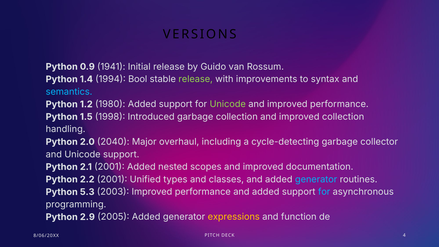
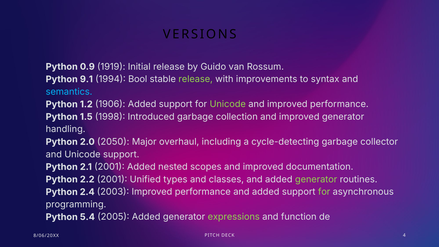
1941: 1941 -> 1919 (111, 67)
1.4: 1.4 -> 9.1 (86, 79)
1980: 1980 -> 1906 (110, 104)
improved collection: collection -> generator (343, 117)
2040: 2040 -> 2050 (113, 142)
generator colour: light blue -> light green (316, 179)
5.3: 5.3 -> 2.4 (87, 192)
for colour: light blue -> light green (324, 192)
2.9: 2.9 -> 5.4 (87, 217)
expressions colour: yellow -> light green (234, 217)
